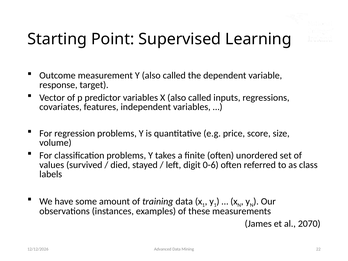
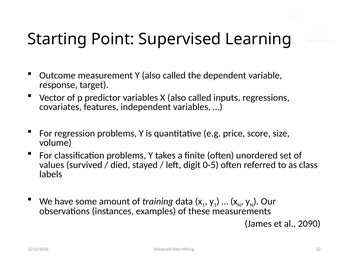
0-6: 0-6 -> 0-5 (211, 165)
2070: 2070 -> 2090 (309, 224)
